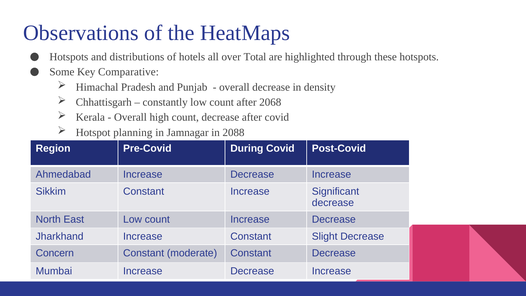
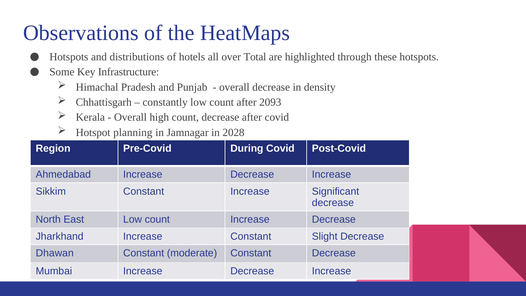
Comparative: Comparative -> Infrastructure (129, 72)
2068: 2068 -> 2093 (270, 102)
2088: 2088 -> 2028 (233, 132)
Concern: Concern -> Dhawan (55, 253)
